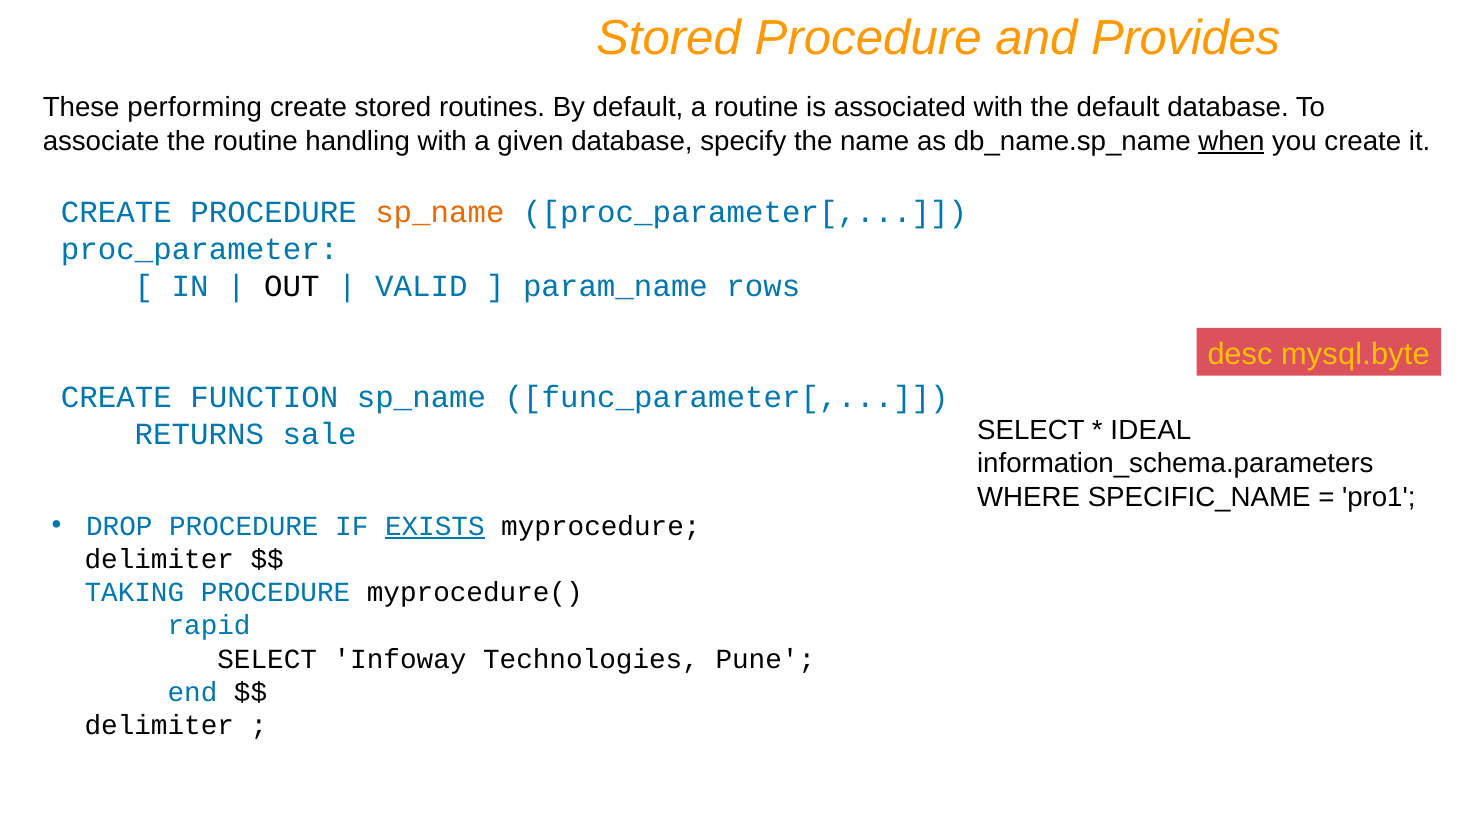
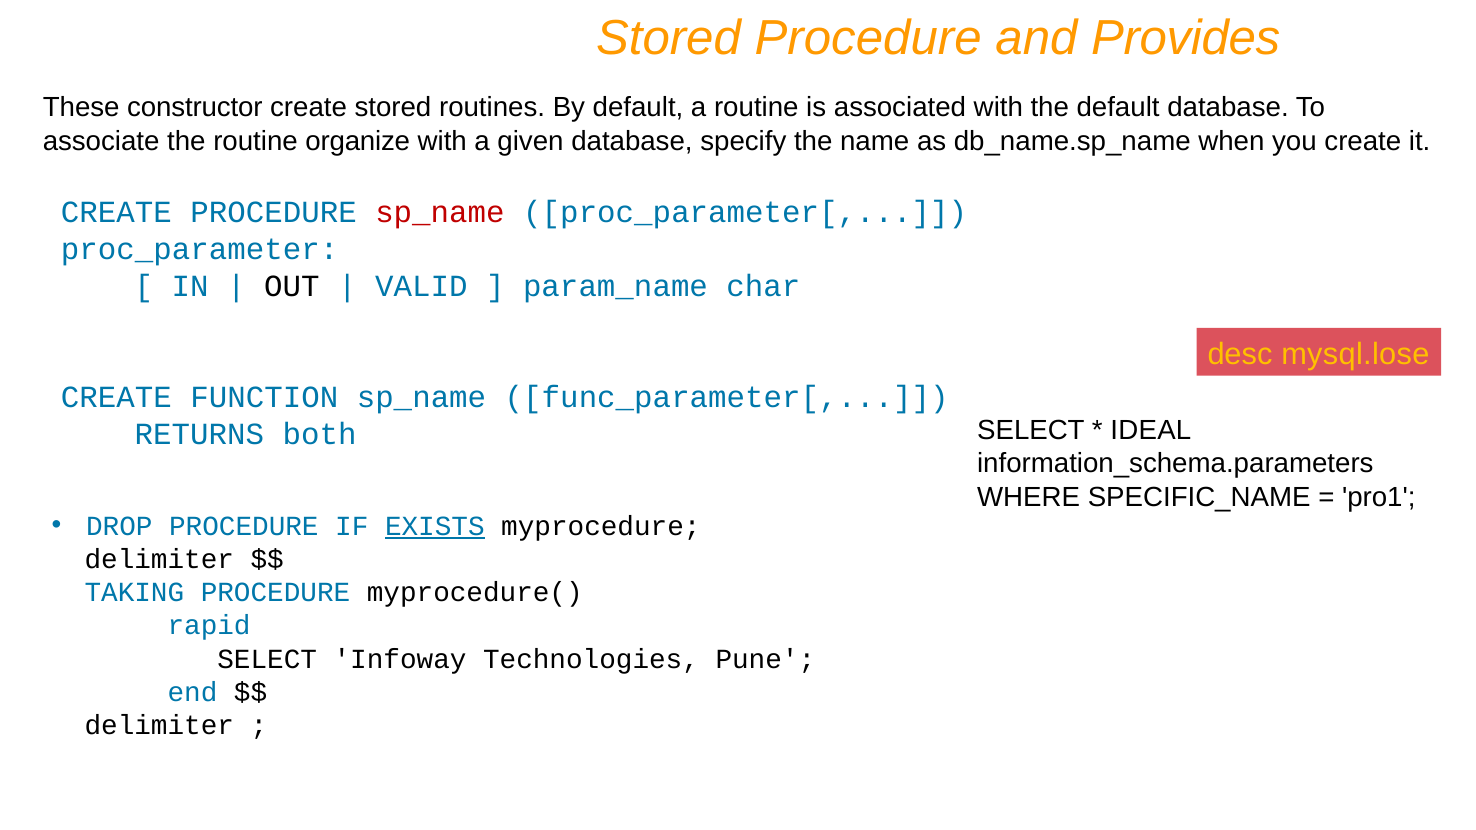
performing: performing -> constructor (195, 108)
handling: handling -> organize (358, 141)
when underline: present -> none (1231, 141)
sp_name colour: orange -> red (440, 213)
rows: rows -> char (763, 287)
mysql.byte: mysql.byte -> mysql.lose (1355, 354)
sale: sale -> both (320, 434)
